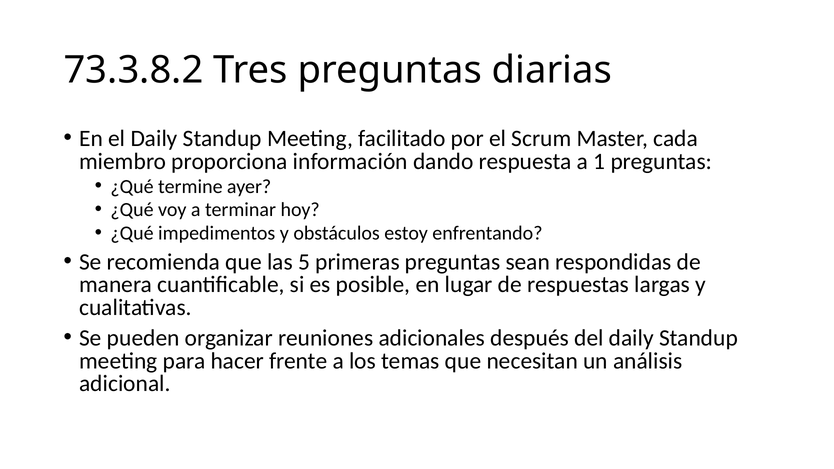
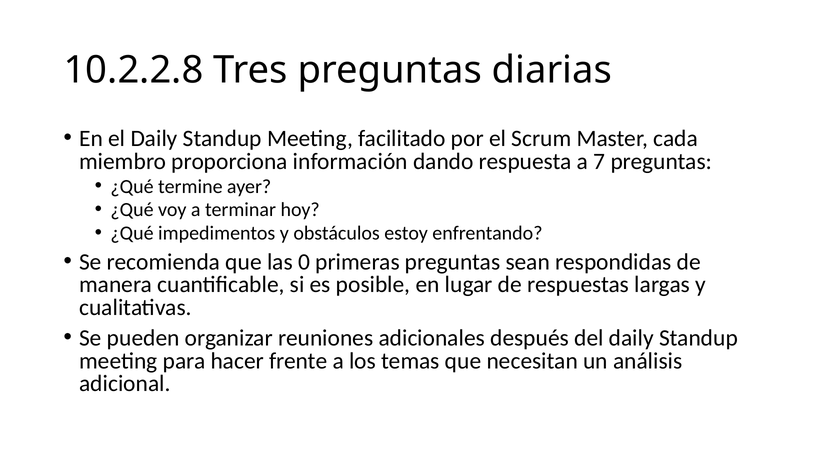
73.3.8.2: 73.3.8.2 -> 10.2.2.8 (134, 70)
1: 1 -> 7 (599, 161)
5: 5 -> 0 (304, 262)
